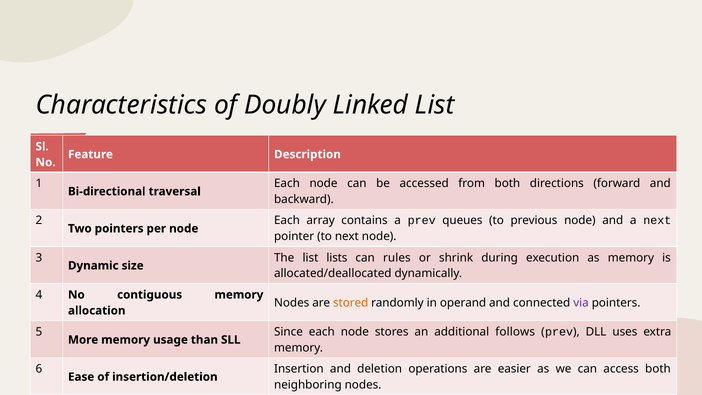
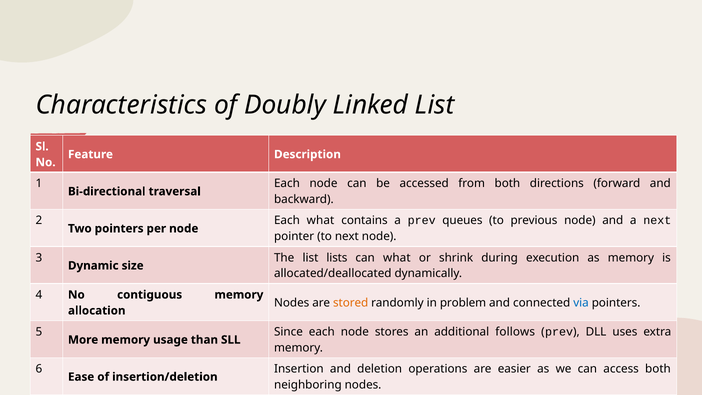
Each array: array -> what (321, 220)
can rules: rules -> what (397, 258)
operand: operand -> problem (463, 303)
via colour: purple -> blue (581, 303)
